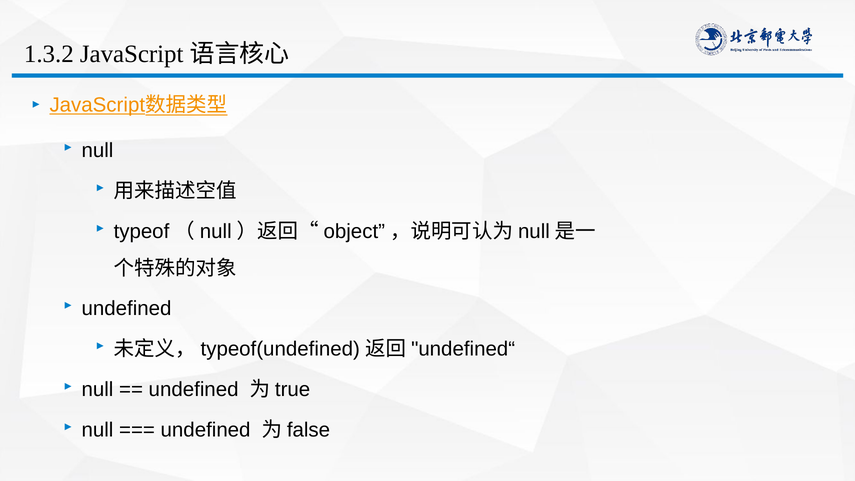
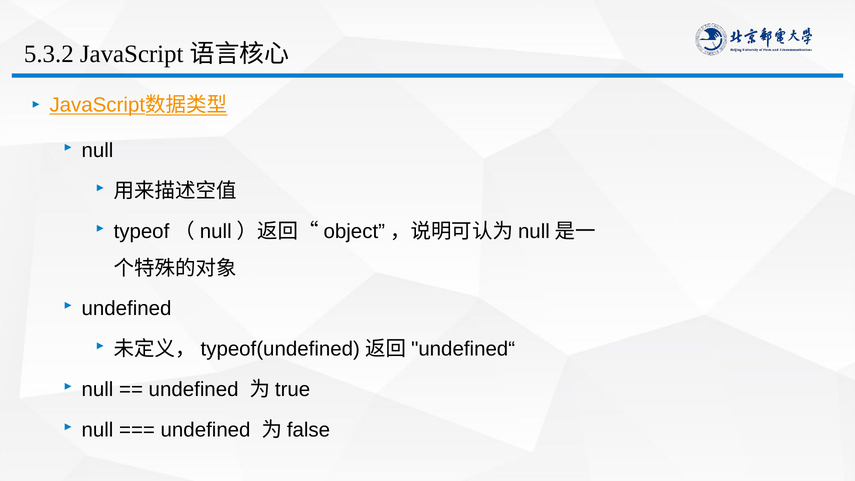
1.3.2: 1.3.2 -> 5.3.2 (49, 54)
